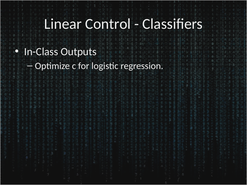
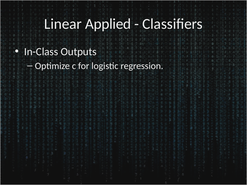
Control: Control -> Applied (108, 24)
